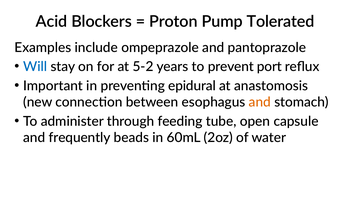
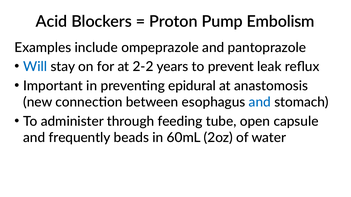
Tolerated: Tolerated -> Embolism (281, 22)
5-2: 5-2 -> 2-2 (143, 67)
port: port -> leak (269, 67)
and colour: orange -> blue (260, 102)
